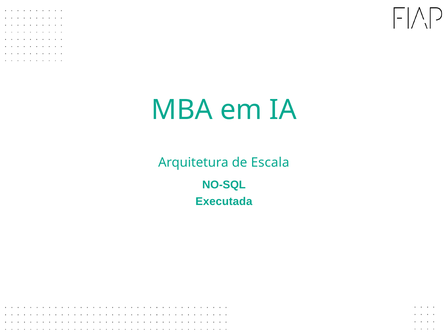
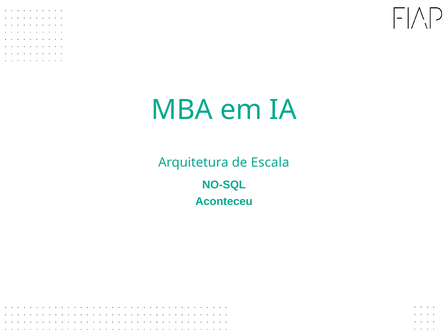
Executada: Executada -> Aconteceu (224, 201)
